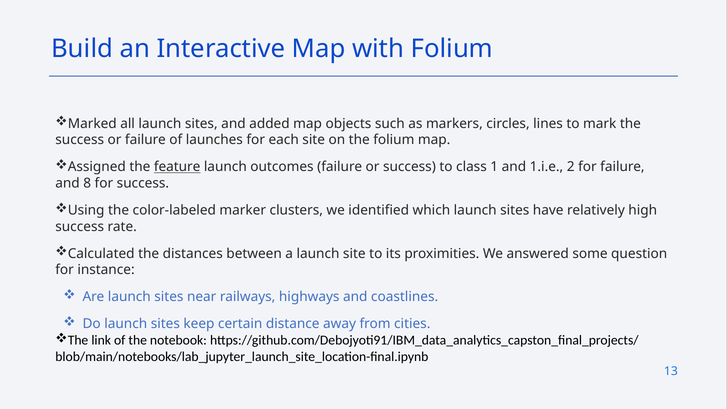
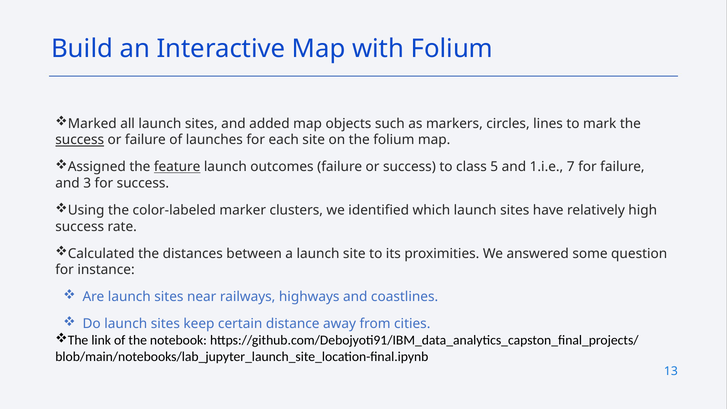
success underline: none -> present (80, 140)
1: 1 -> 5 (494, 167)
2: 2 -> 7 (571, 167)
8: 8 -> 3 (87, 183)
